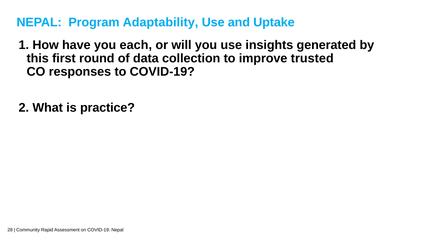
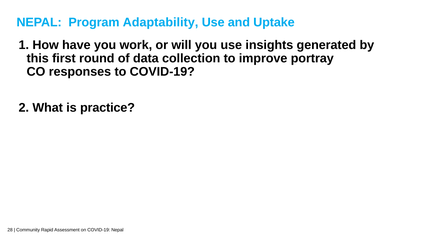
each: each -> work (136, 45)
trusted: trusted -> portray (312, 58)
